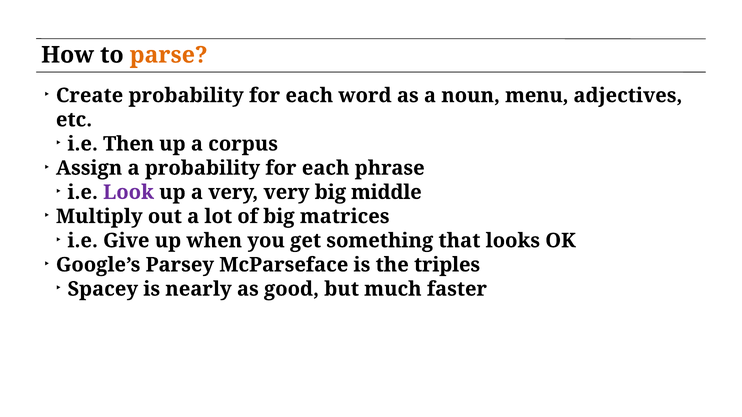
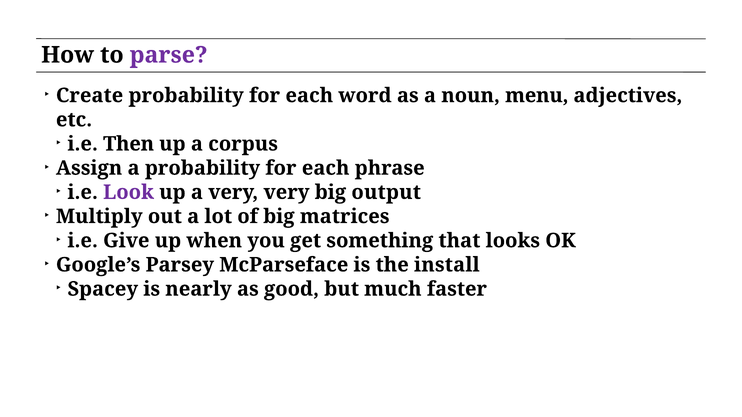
parse colour: orange -> purple (169, 55)
middle: middle -> output (386, 192)
triples: triples -> install (447, 265)
